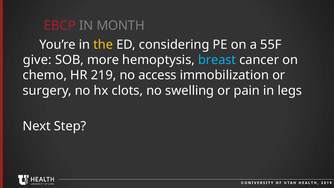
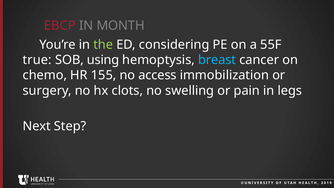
the colour: yellow -> light green (103, 45)
give: give -> true (37, 60)
more: more -> using (103, 60)
219: 219 -> 155 (104, 75)
